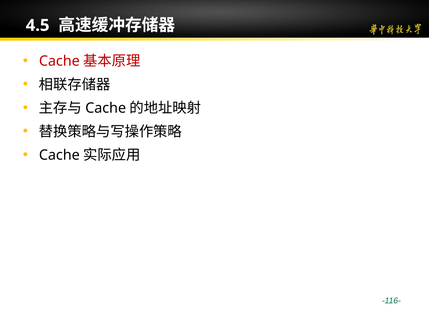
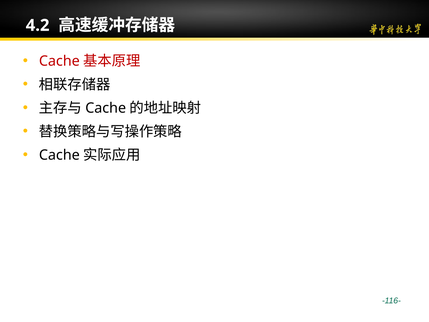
4.5: 4.5 -> 4.2 (38, 25)
